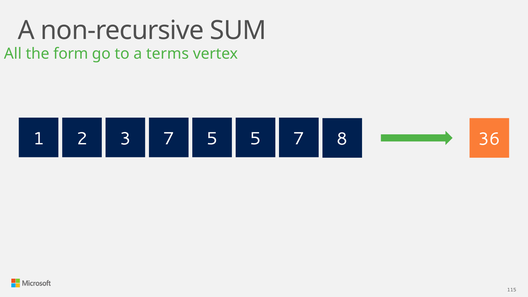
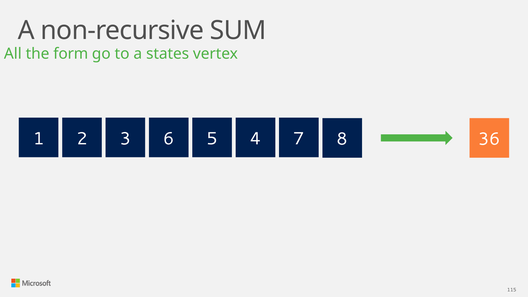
terms: terms -> states (168, 54)
3 7: 7 -> 6 (169, 139)
5 5: 5 -> 4 (255, 139)
